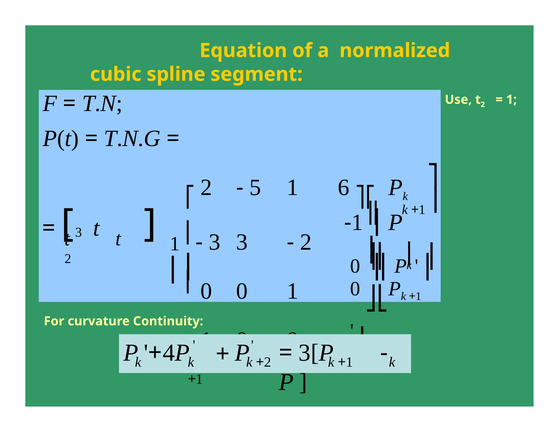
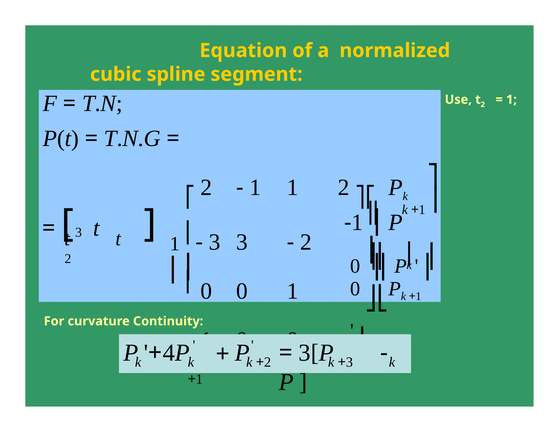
5: 5 -> 1 (255, 188)
1 6: 6 -> 2 (344, 188)
1: 1 -> 3 (349, 362)
